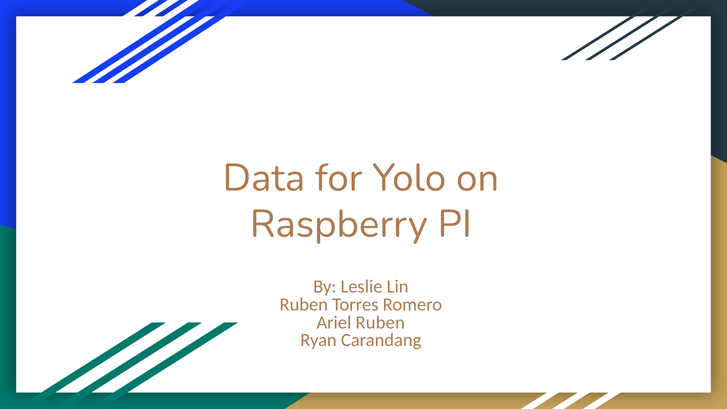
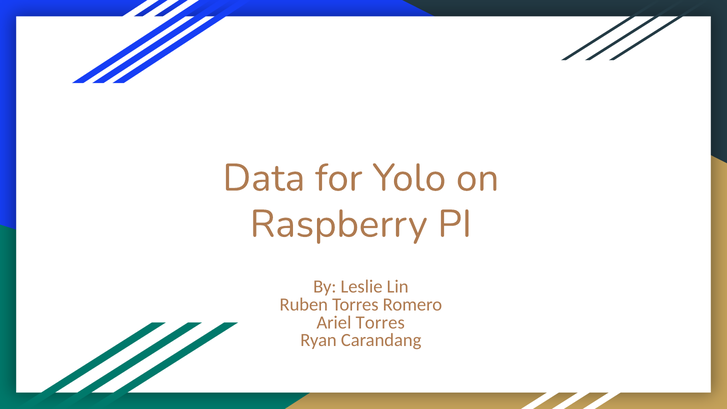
Ariel Ruben: Ruben -> Torres (380, 322)
